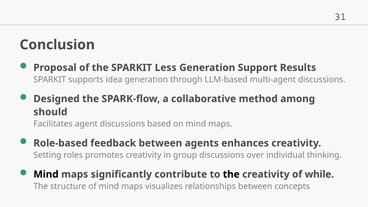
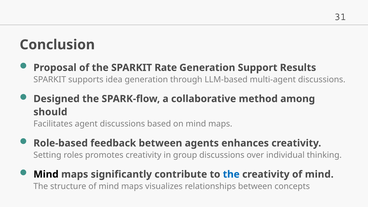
Less: Less -> Rate (166, 68)
the colour: black -> blue (231, 174)
creativity of while: while -> mind (319, 174)
